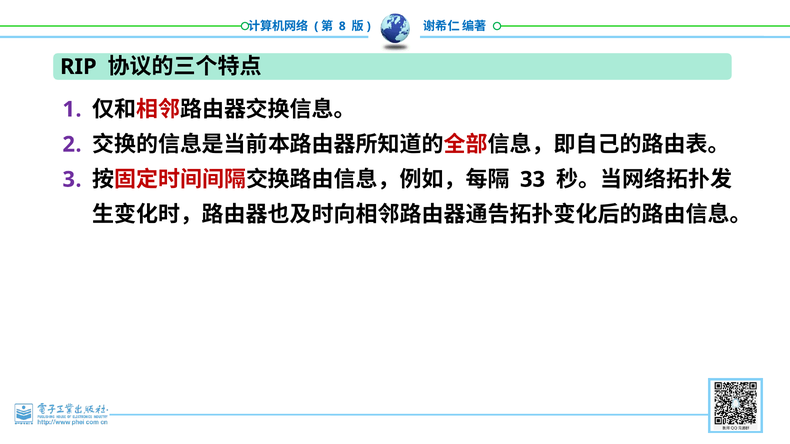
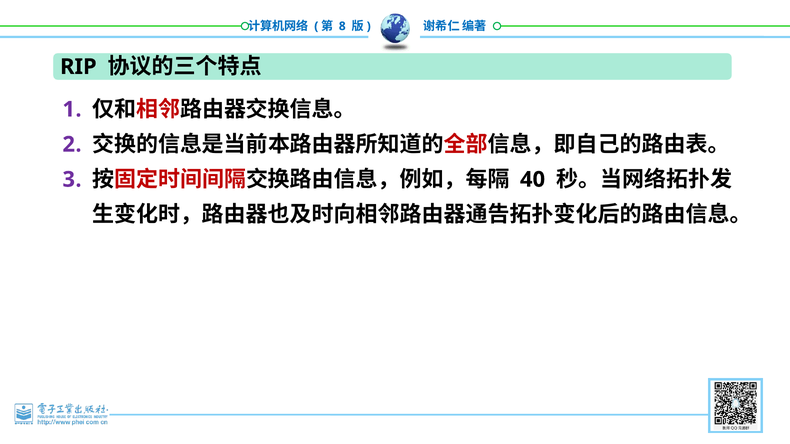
33: 33 -> 40 (533, 180)
